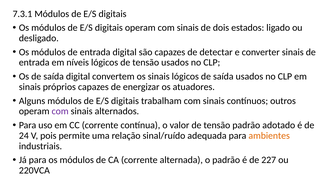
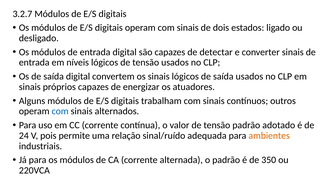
7.3.1: 7.3.1 -> 3.2.7 (22, 14)
com colour: purple -> blue (60, 111)
227: 227 -> 350 (269, 160)
